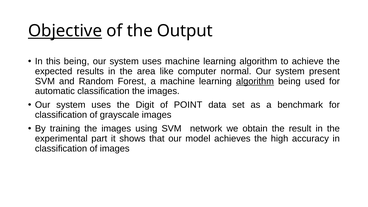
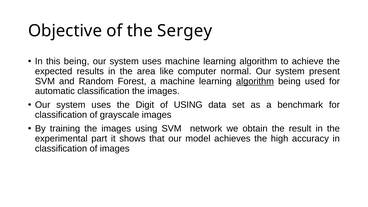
Objective underline: present -> none (65, 31)
Output: Output -> Sergey (185, 31)
of POINT: POINT -> USING (188, 105)
